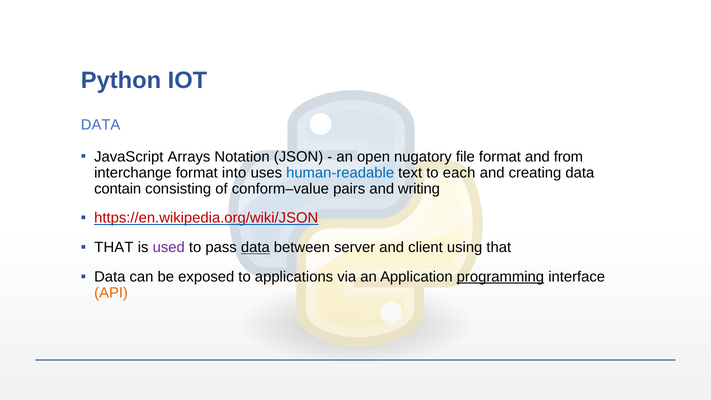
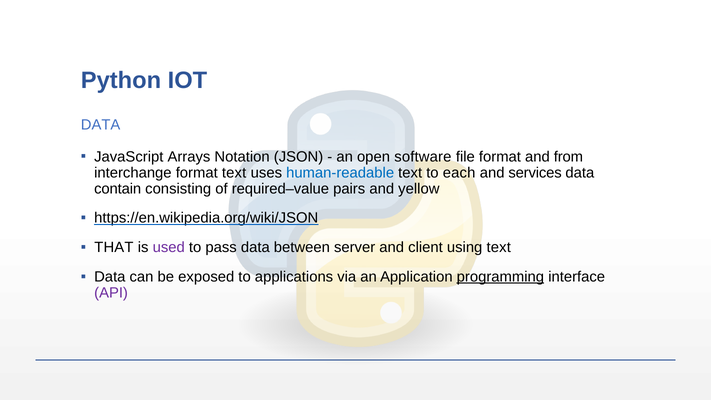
nugatory: nugatory -> software (423, 157)
format into: into -> text (234, 173)
creating: creating -> services (535, 173)
conform–value: conform–value -> required–value (280, 189)
writing: writing -> yellow (419, 189)
https://en.wikipedia.org/wiki/JSON colour: red -> black (206, 218)
data underline: present -> none (255, 247)
using that: that -> text (499, 247)
API colour: orange -> purple (111, 293)
